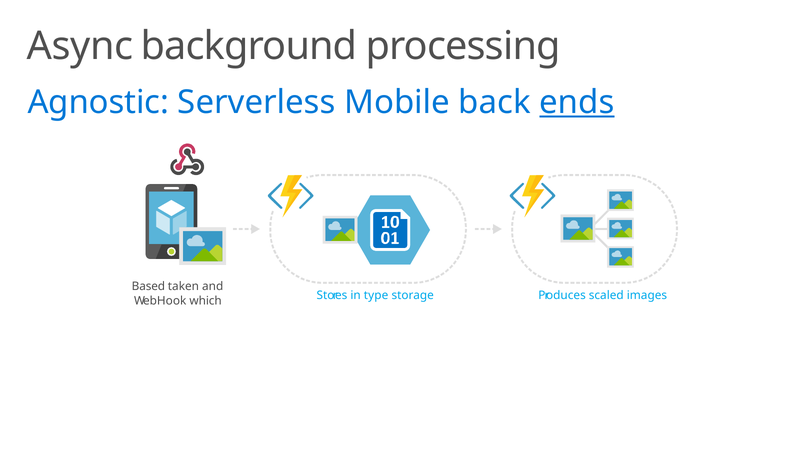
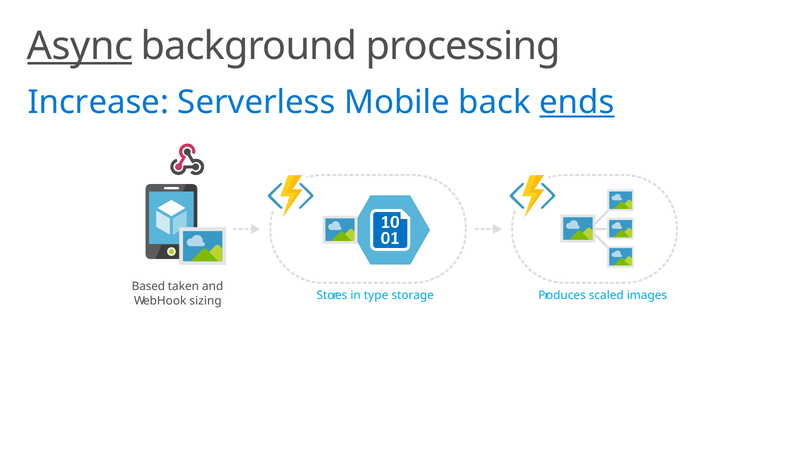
Async underline: none -> present (80, 46)
Agnostic: Agnostic -> Increase (98, 102)
which: which -> sizing (206, 301)
